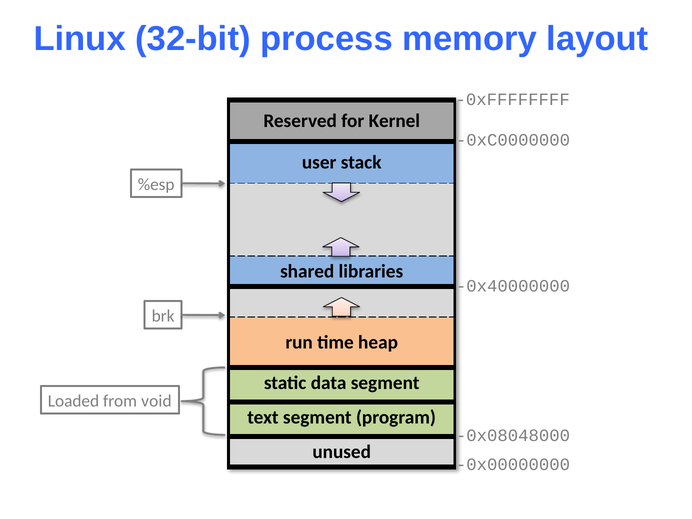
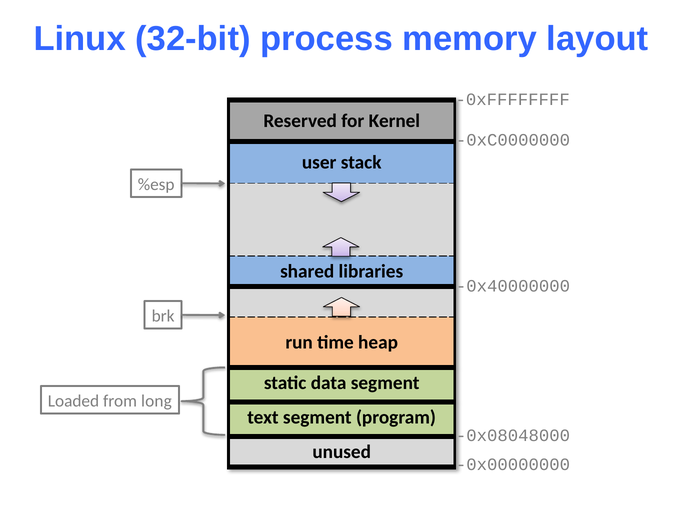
void: void -> long (156, 401)
